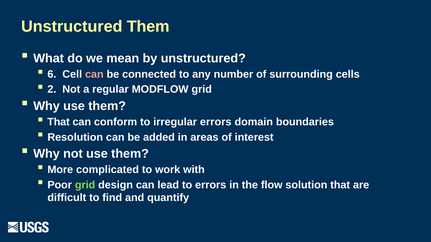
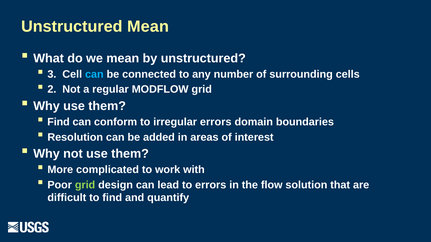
Unstructured Them: Them -> Mean (148, 27)
6: 6 -> 3 (52, 75)
can colour: pink -> light blue (94, 75)
That: That -> Find (59, 122)
